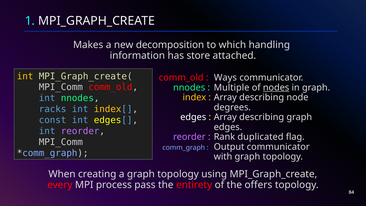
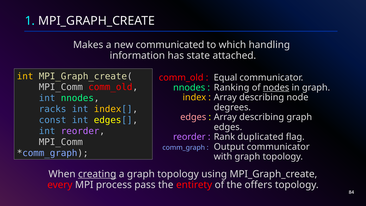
decomposition: decomposition -> communicated (170, 45)
store: store -> state (198, 56)
Ways: Ways -> Equal (225, 78)
Multiple: Multiple -> Ranking (232, 87)
edges colour: white -> pink (193, 117)
creating underline: none -> present (97, 174)
